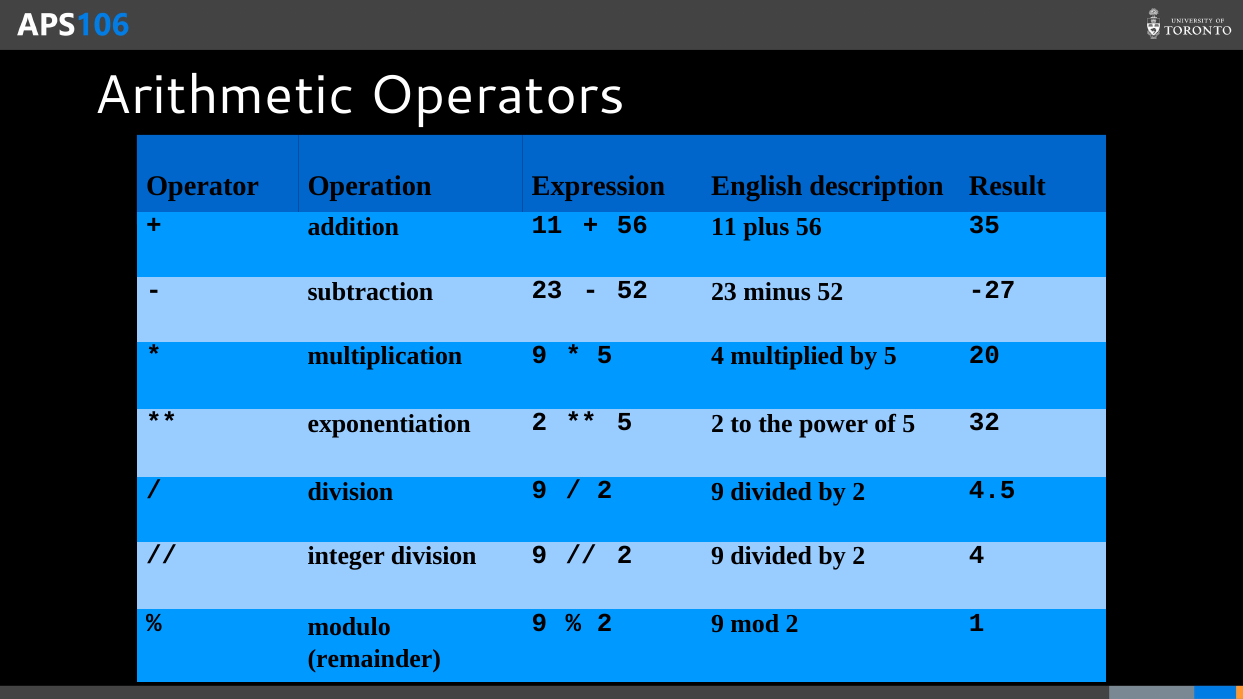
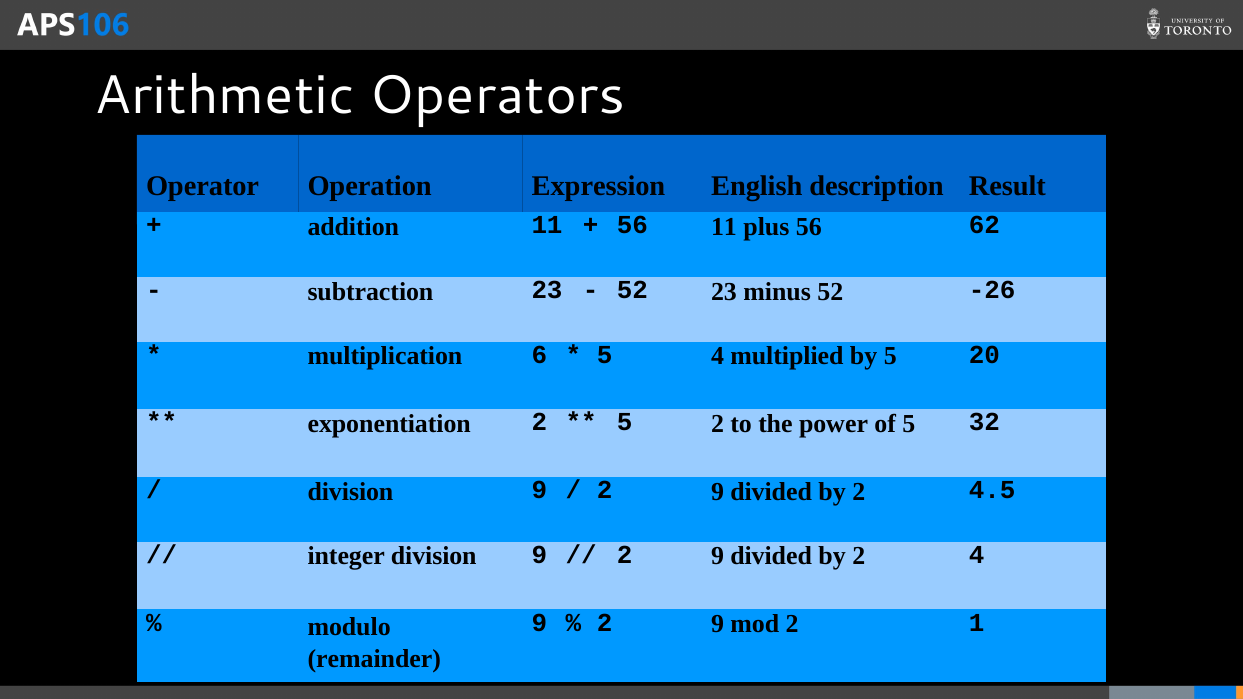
35: 35 -> 62 (984, 225)
-27: -27 -> -26 (992, 290)
multiplication 9: 9 -> 6 (539, 355)
